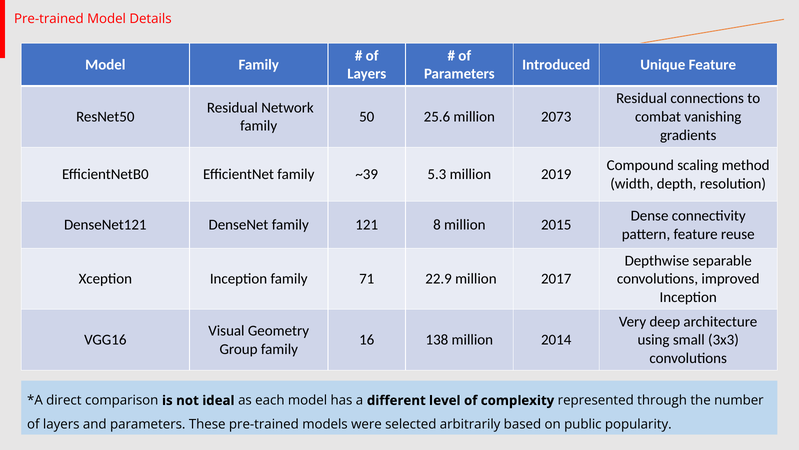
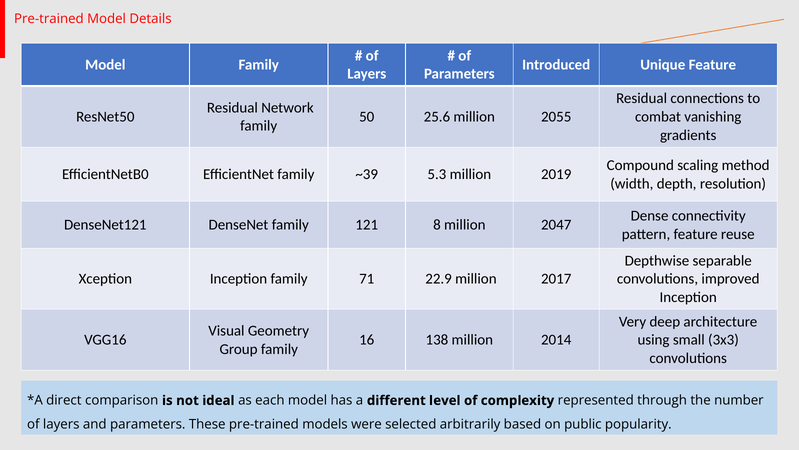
2073: 2073 -> 2055 (556, 117)
2015: 2015 -> 2047 (556, 225)
